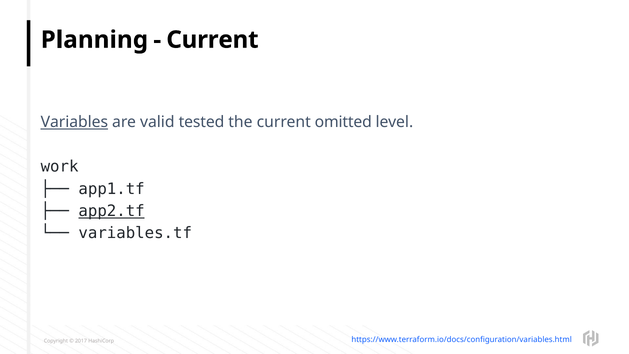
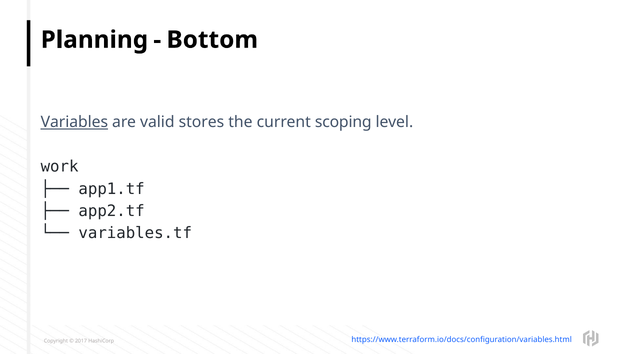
Current: Current -> Bottom (212, 40)
tested: tested -> stores (201, 122)
omitted: omitted -> scoping (343, 122)
app2.tf underline: present -> none (112, 211)
